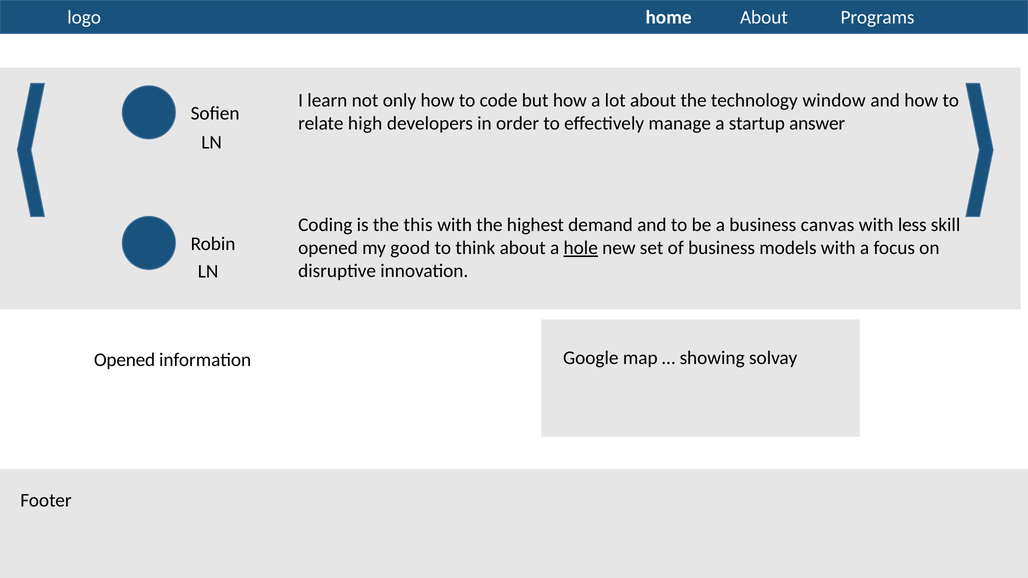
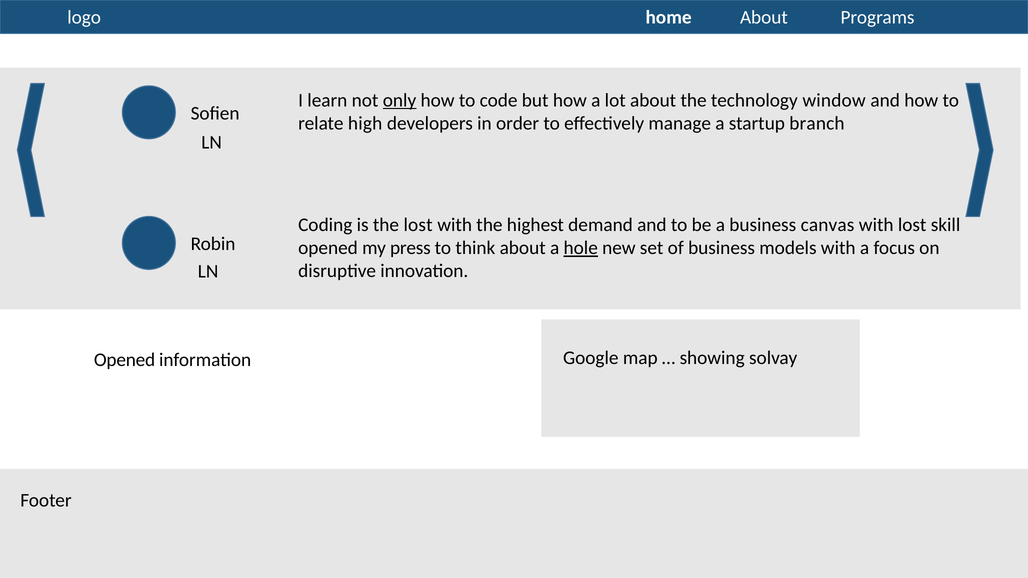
only underline: none -> present (400, 100)
answer: answer -> branch (817, 123)
the this: this -> lost (418, 225)
with less: less -> lost (912, 225)
good: good -> press (410, 248)
